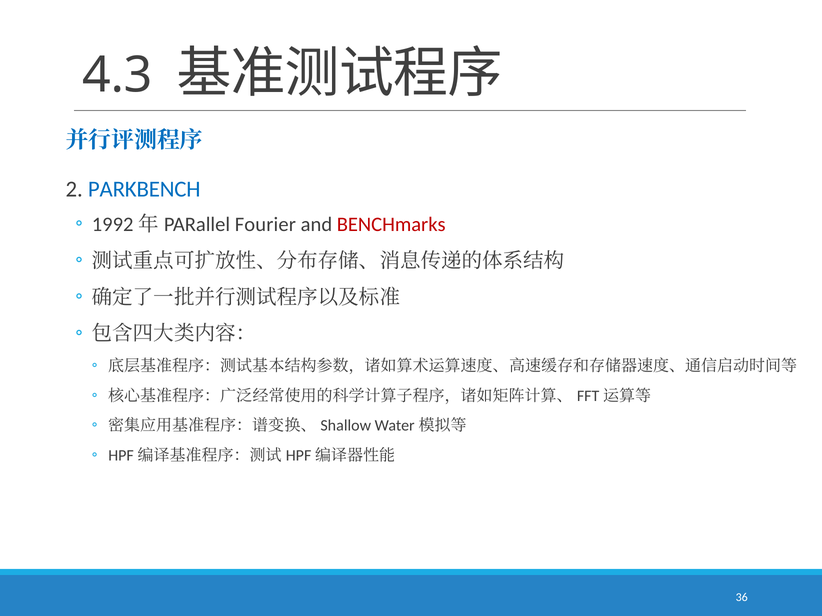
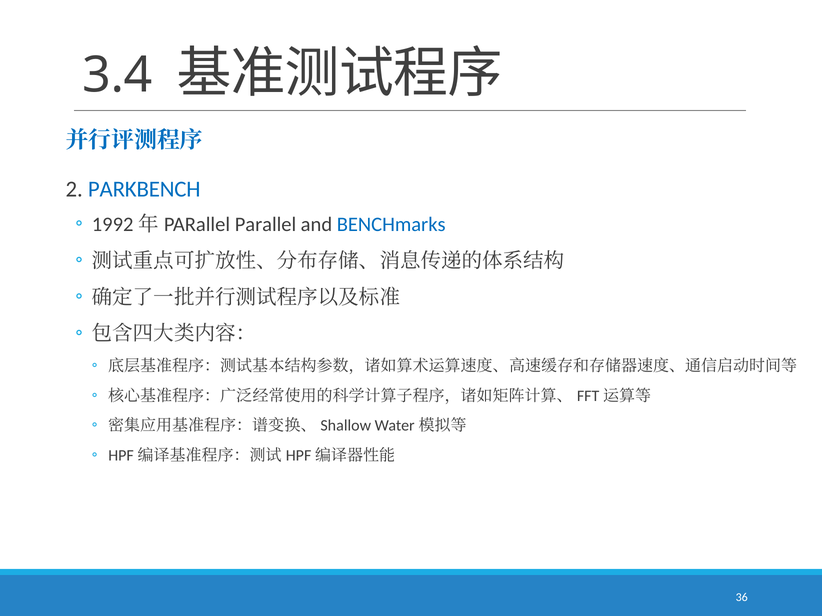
4.3: 4.3 -> 3.4 (117, 75)
Fourier: Fourier -> Parallel (265, 225)
BENCHmarks colour: red -> blue (391, 225)
